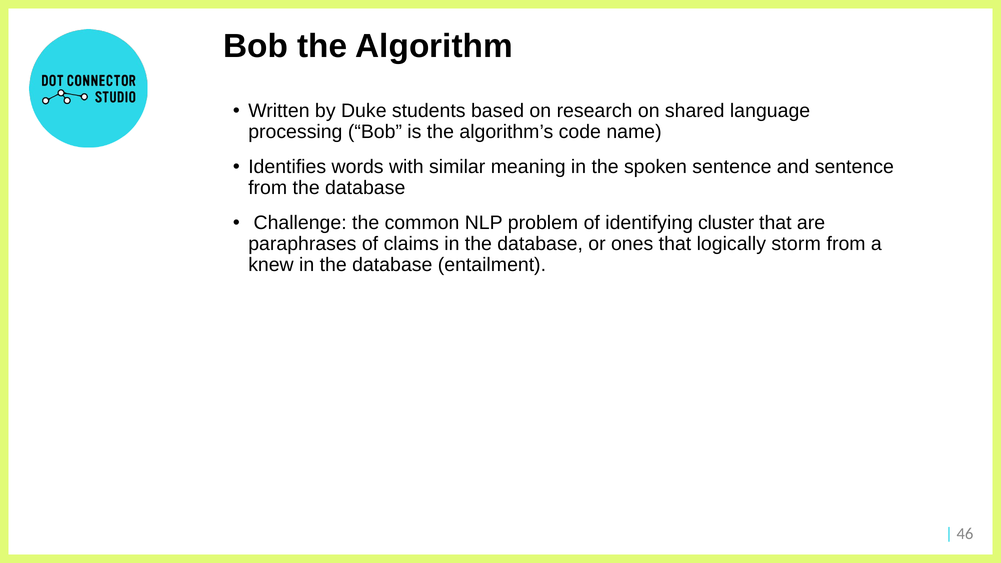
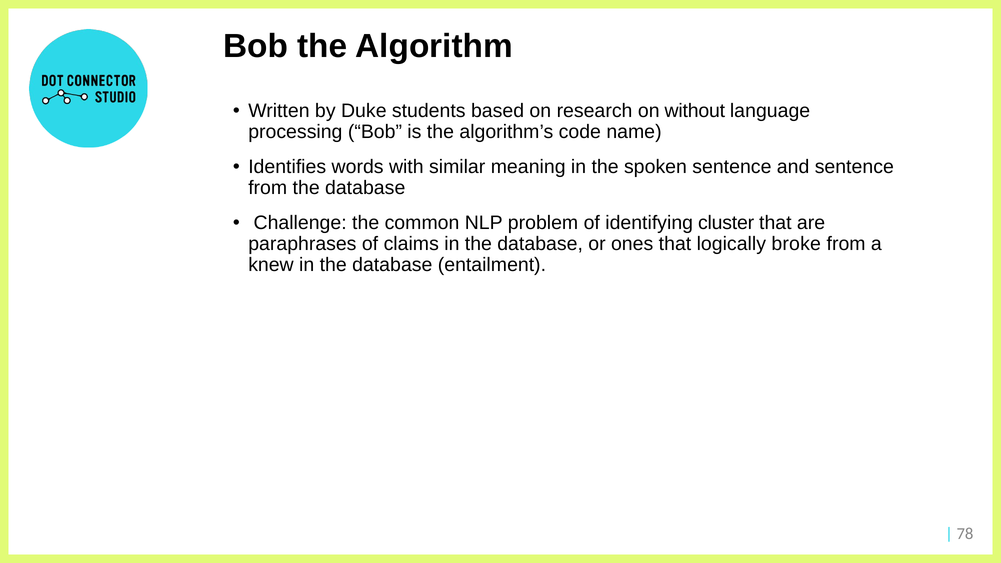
shared: shared -> without (695, 111)
storm: storm -> broke (796, 244)
46: 46 -> 78 (965, 534)
